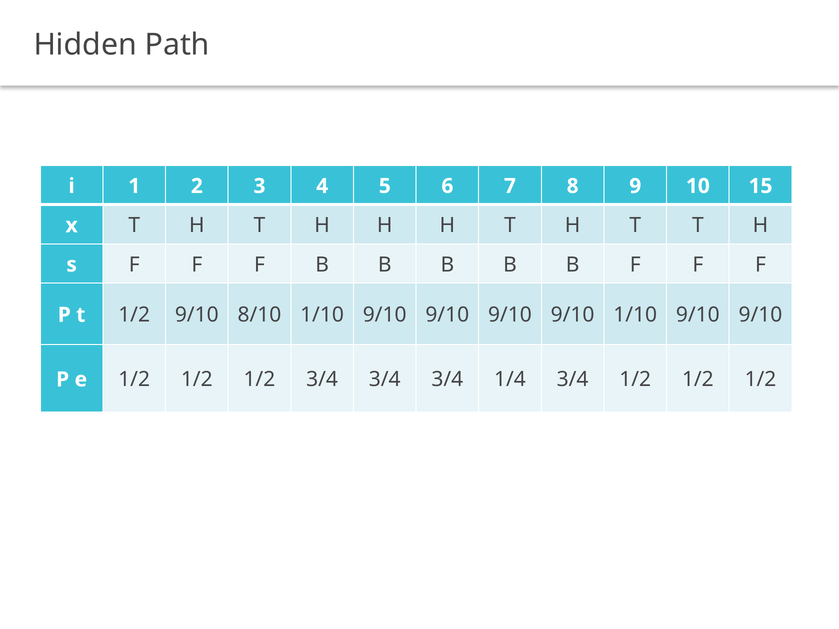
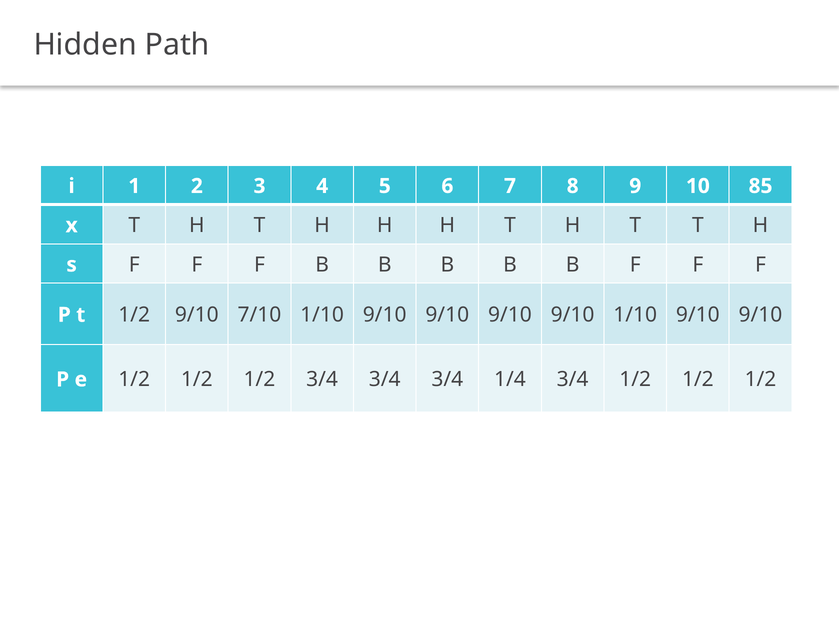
15: 15 -> 85 (760, 186)
8/10: 8/10 -> 7/10 (259, 315)
